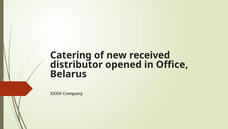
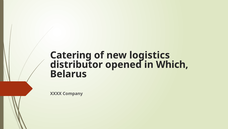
received: received -> logistics (150, 55)
Office: Office -> Which (172, 64)
